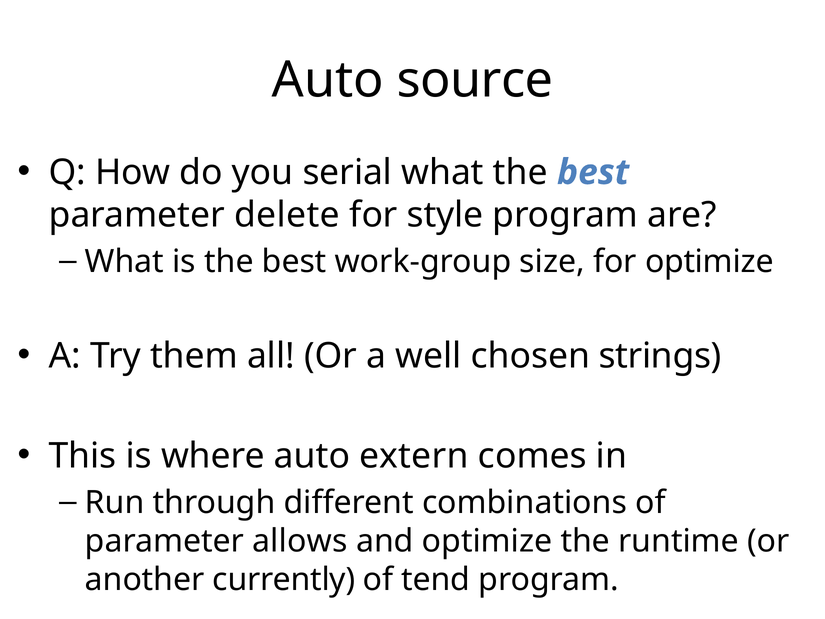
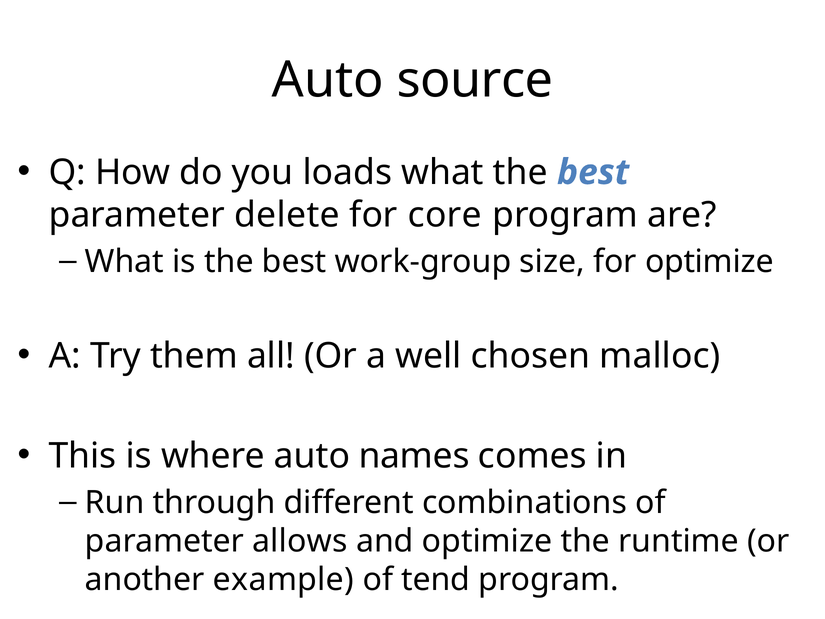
serial: serial -> loads (347, 172)
style: style -> core (445, 215)
strings: strings -> malloc (660, 356)
extern: extern -> names (414, 456)
currently: currently -> example (283, 579)
